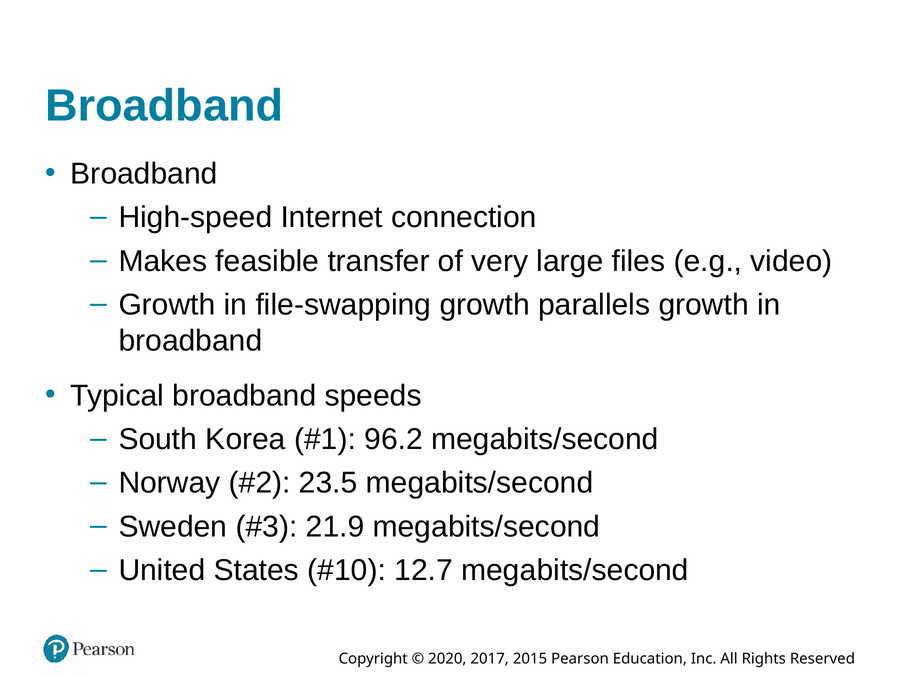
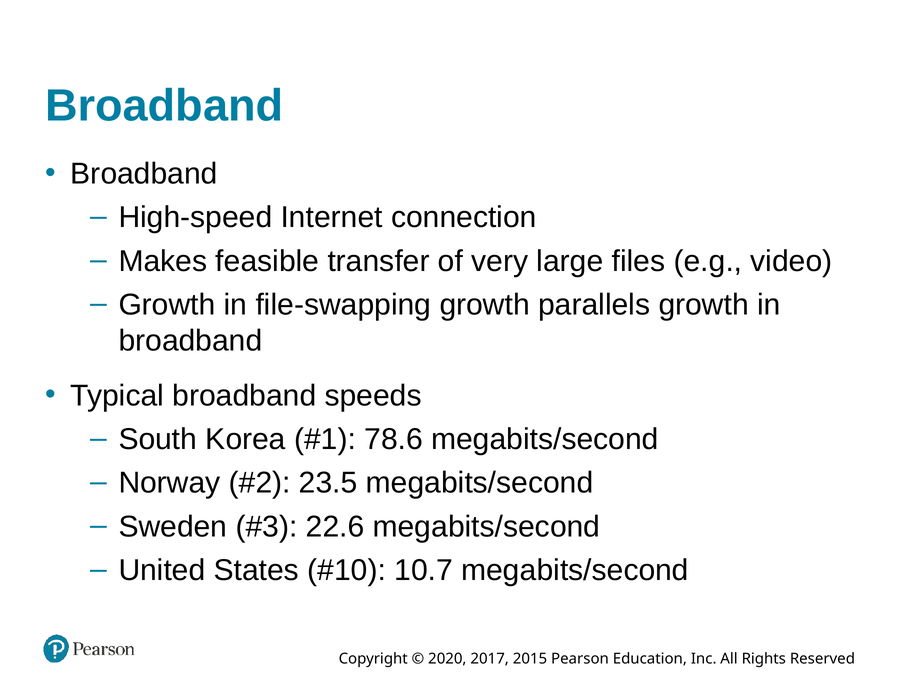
96.2: 96.2 -> 78.6 (394, 440)
21.9: 21.9 -> 22.6 (335, 527)
12.7: 12.7 -> 10.7 (424, 571)
